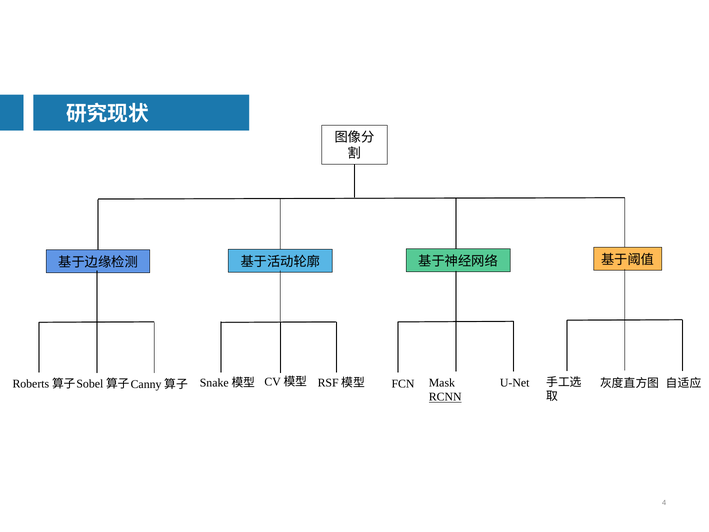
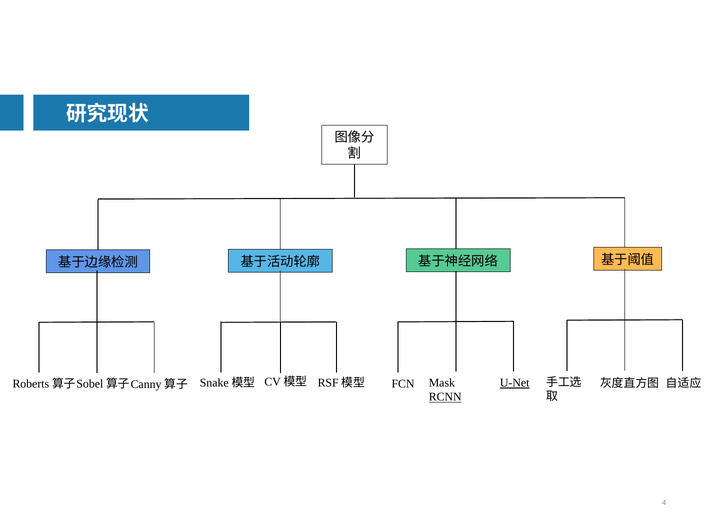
U-Net underline: none -> present (515, 383)
